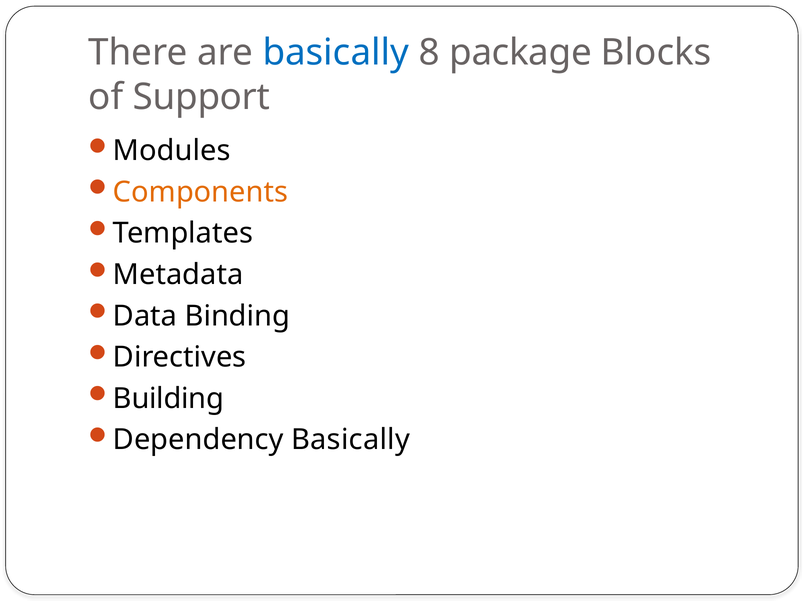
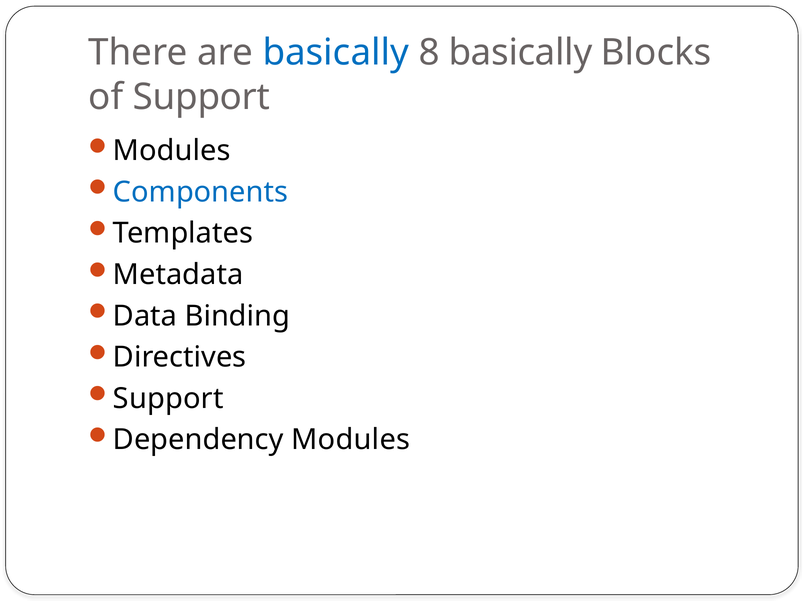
8 package: package -> basically (521, 53)
Components colour: orange -> blue (201, 192)
Building: Building -> Support (168, 399)
Dependency Basically: Basically -> Modules (351, 440)
